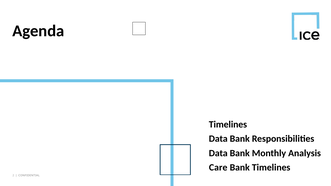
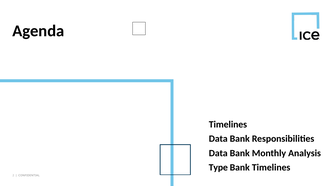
Care: Care -> Type (218, 168)
